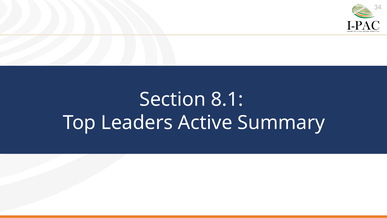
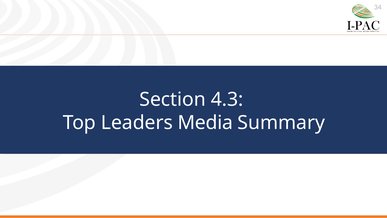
8.1: 8.1 -> 4.3 (227, 99)
Active: Active -> Media (205, 123)
